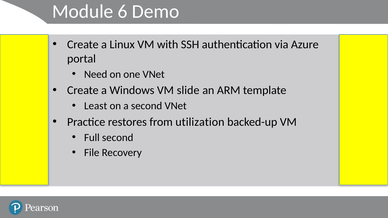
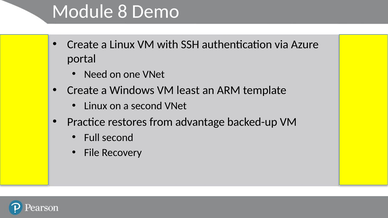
6: 6 -> 8 (123, 12)
slide: slide -> least (188, 90)
Least: Least -> Linux (96, 106)
utilization: utilization -> advantage (200, 122)
